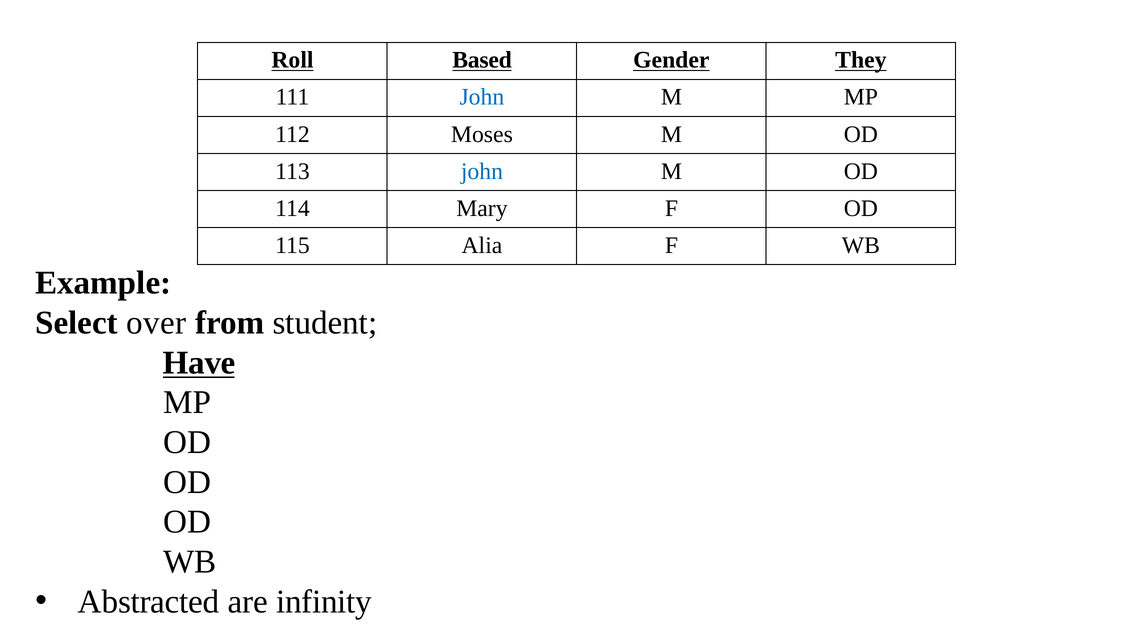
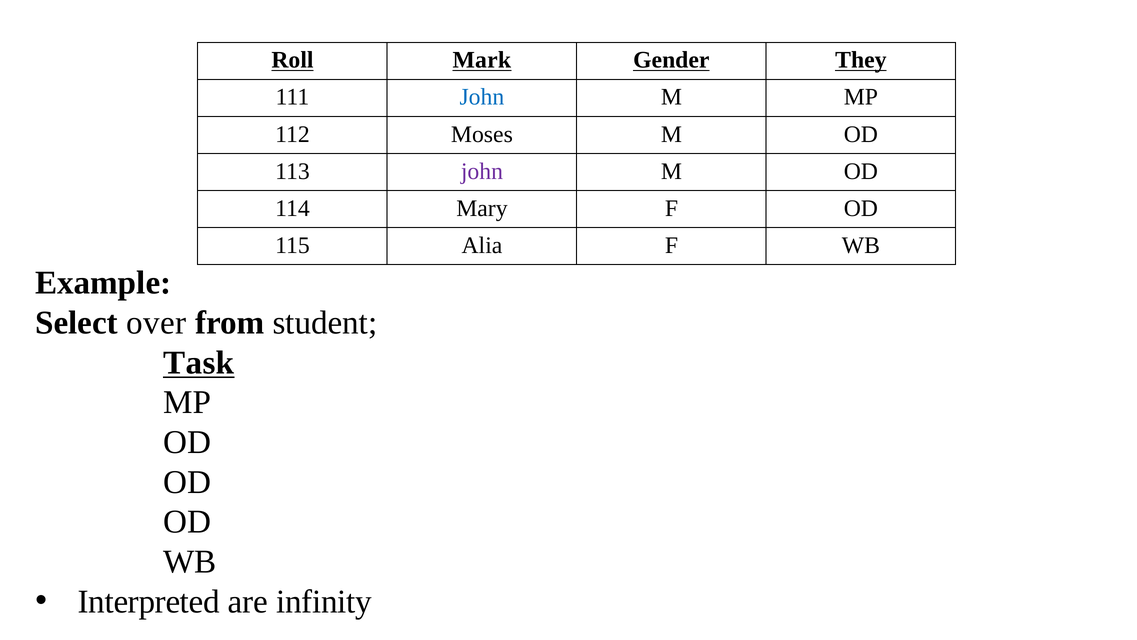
Based: Based -> Mark (482, 60)
john colour: blue -> purple (482, 171)
Have: Have -> Task (199, 362)
Abstracted: Abstracted -> Interpreted (149, 601)
